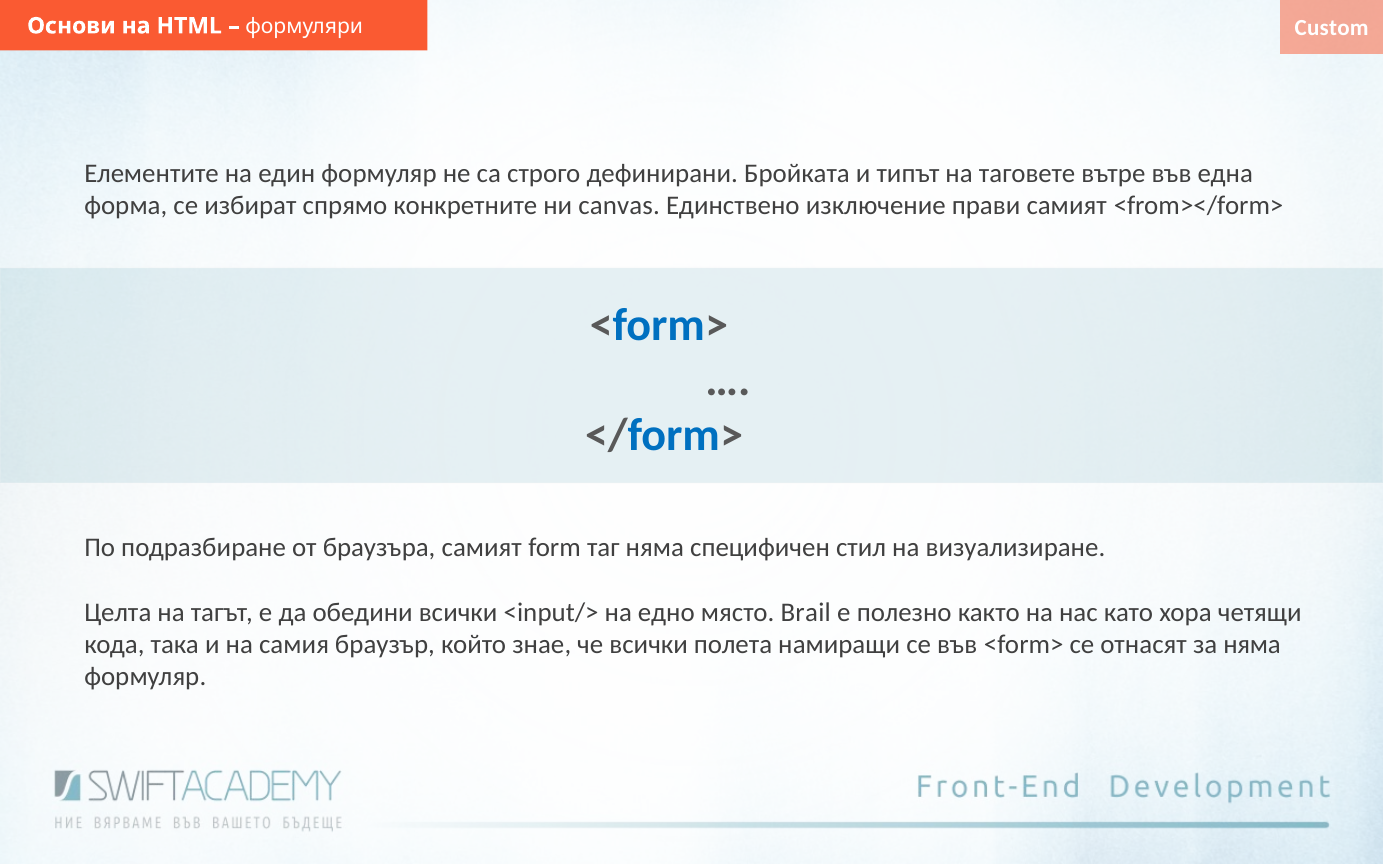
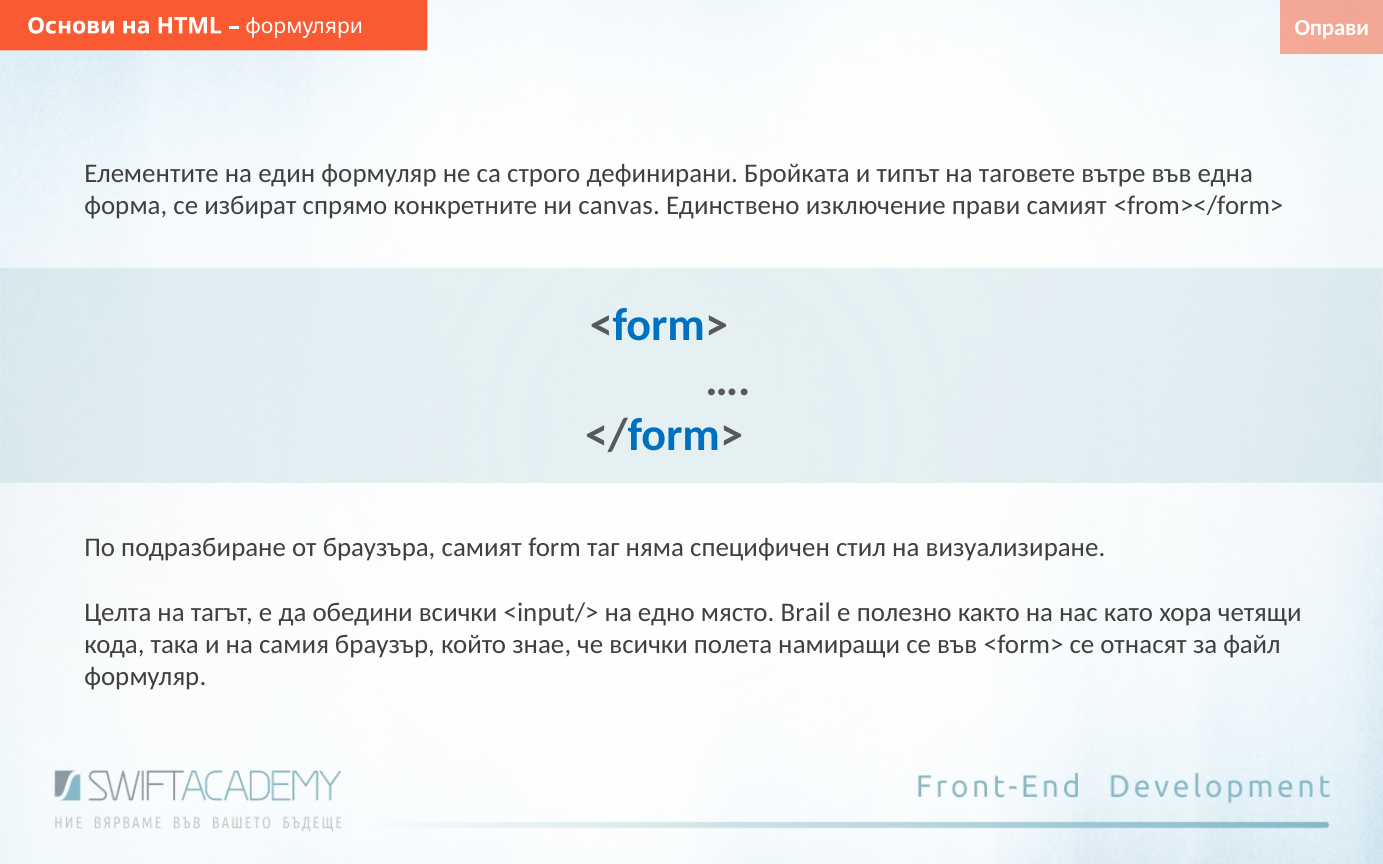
Custom: Custom -> Оправи (1332, 28)
за няма: няма -> файл (1252, 645)
